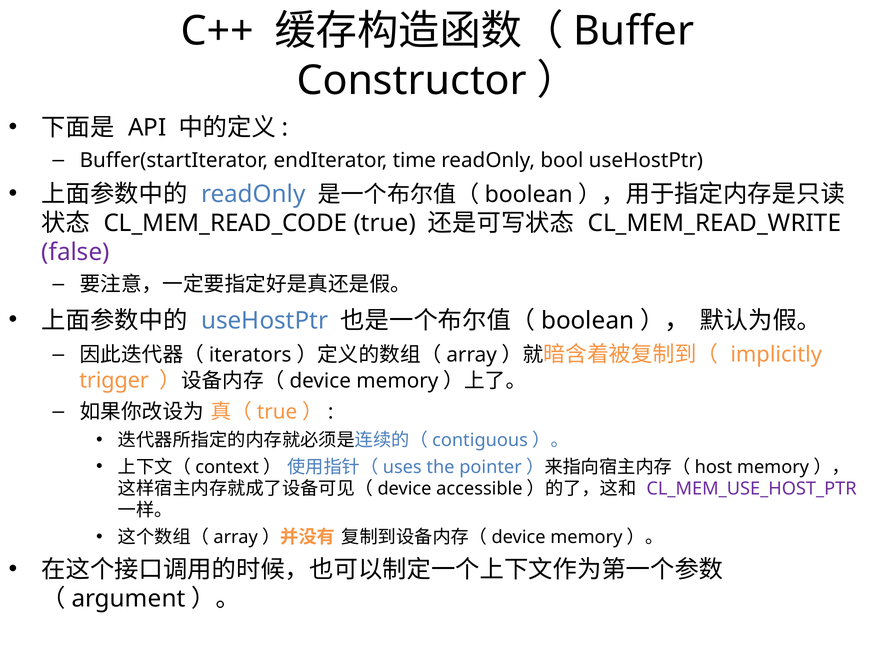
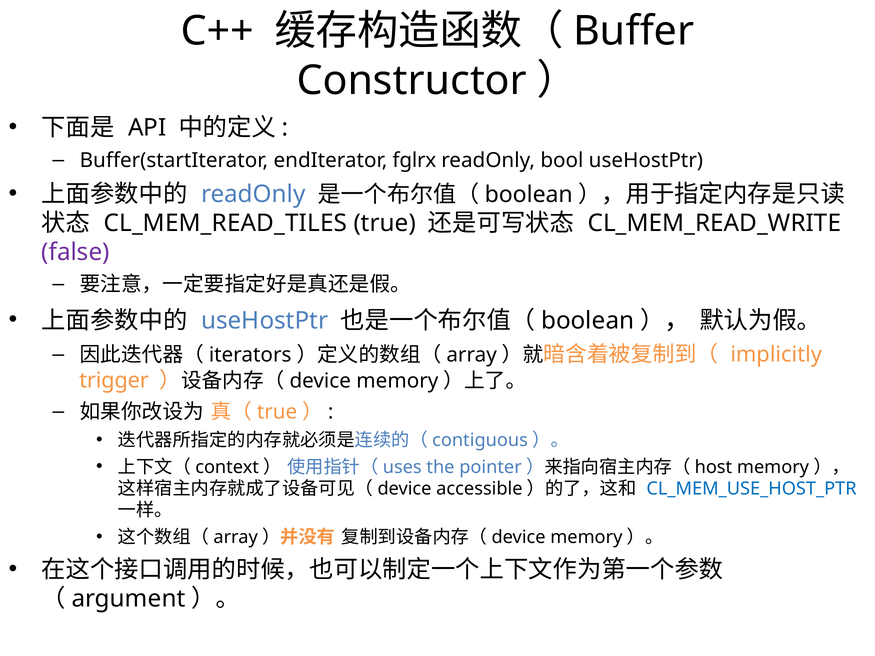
time: time -> fglrx (414, 160)
CL_MEM_READ_CODE: CL_MEM_READ_CODE -> CL_MEM_READ_TILES (225, 223)
CL_MEM_USE_HOST_PTR colour: purple -> blue (752, 489)
